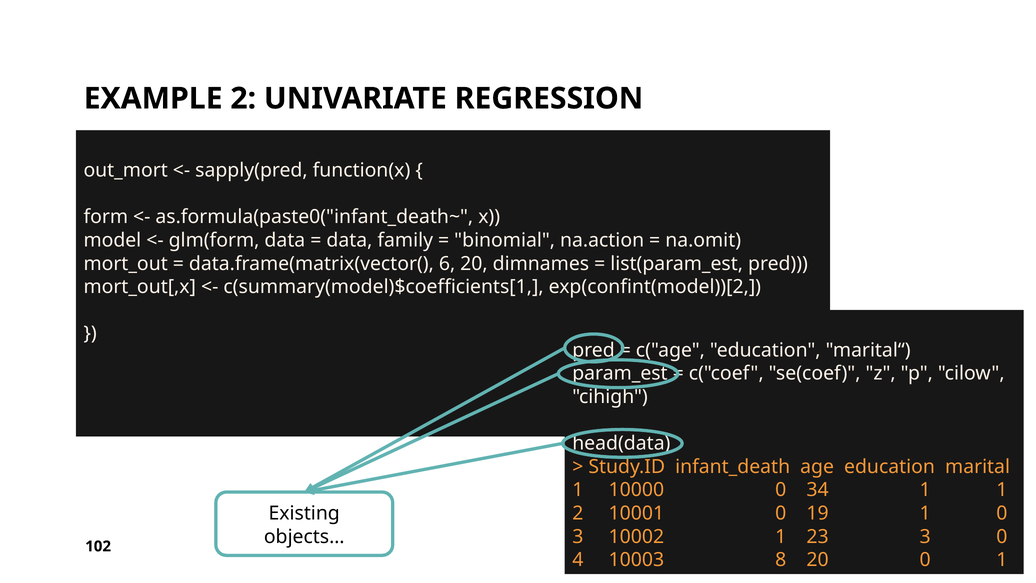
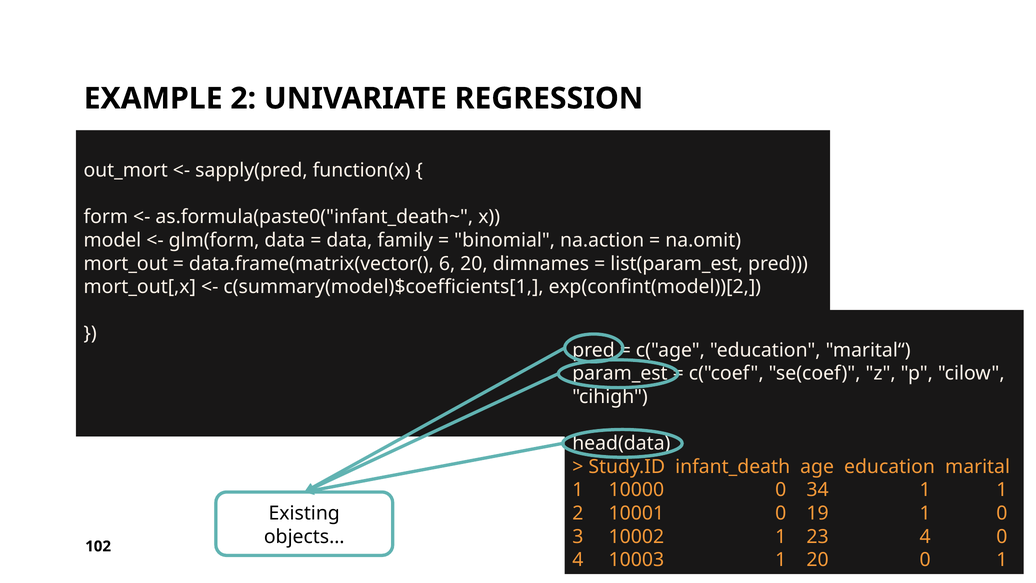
23 3: 3 -> 4 (925, 536)
10003 8: 8 -> 1 (781, 560)
